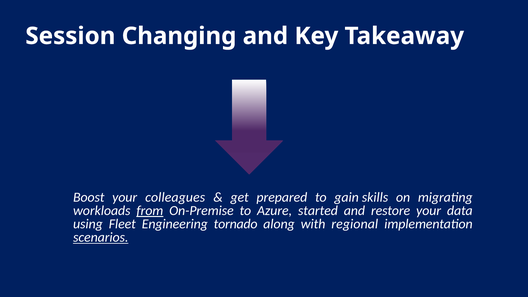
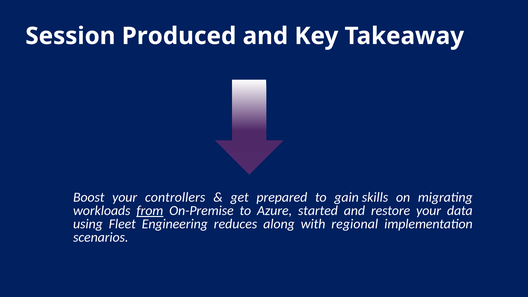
Changing: Changing -> Produced (179, 36)
colleagues: colleagues -> controllers (175, 197)
tornado: tornado -> reduces (236, 224)
scenarios underline: present -> none (101, 237)
